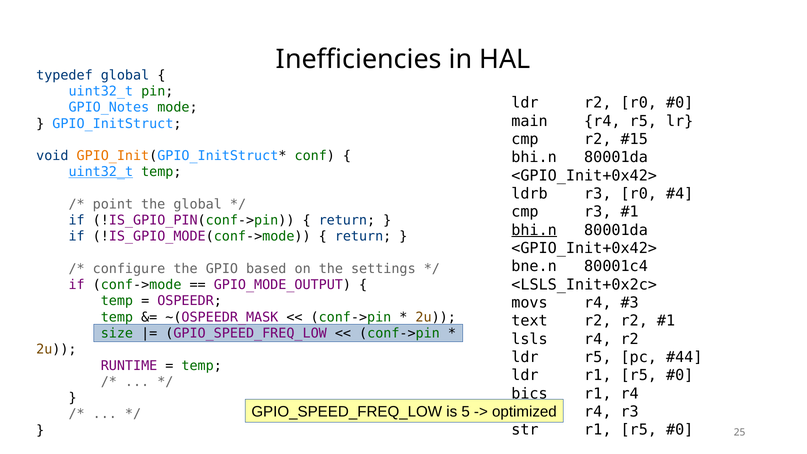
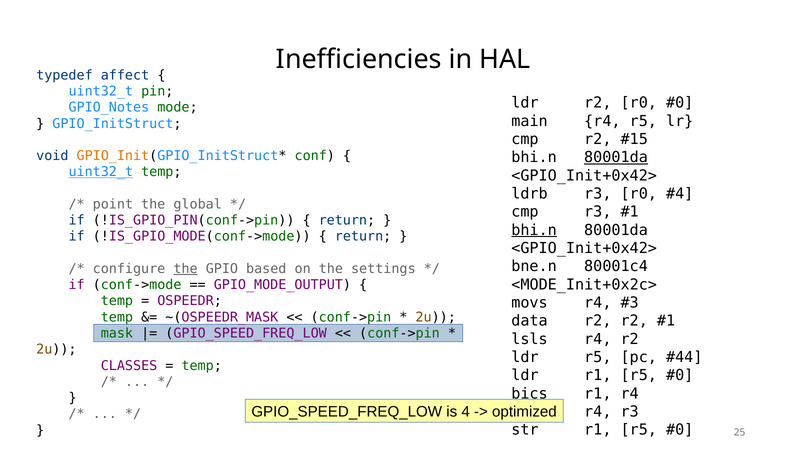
typedef global: global -> affect (125, 75)
80001da underline: none -> present (616, 157)
the underline: none -> present (186, 269)
<LSLS_Init+0x2c>: <LSLS_Init+0x2c> -> <MODE_Init+0x2c> (584, 285)
text: text -> data (530, 321)
size: size -> mask (117, 333)
RUNTIME: RUNTIME -> CLASSES (129, 366)
5: 5 -> 4 (466, 412)
